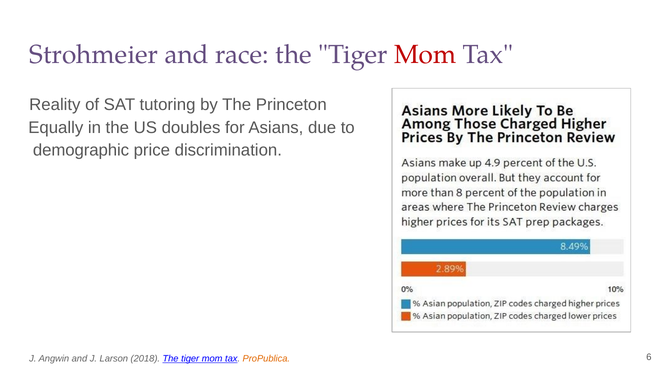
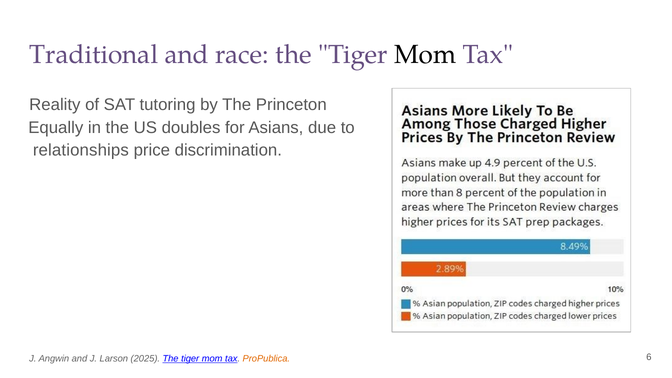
Strohmeier: Strohmeier -> Traditional (94, 55)
Mom colour: red -> black (425, 55)
demographic: demographic -> relationships (81, 150)
2018: 2018 -> 2025 (145, 359)
